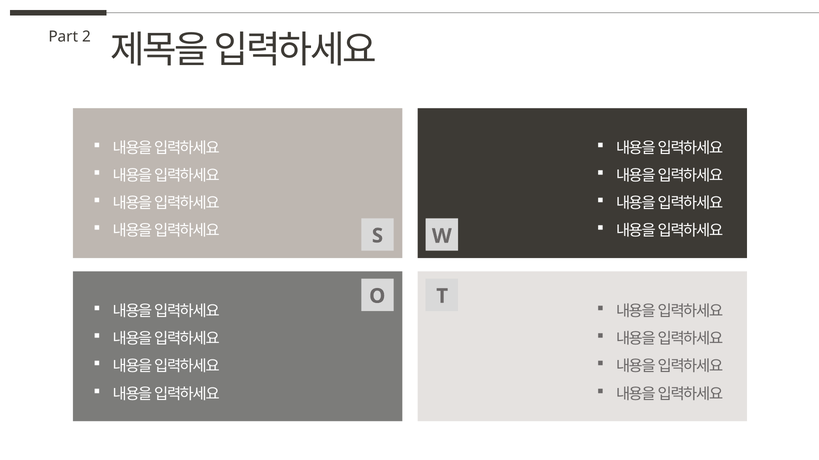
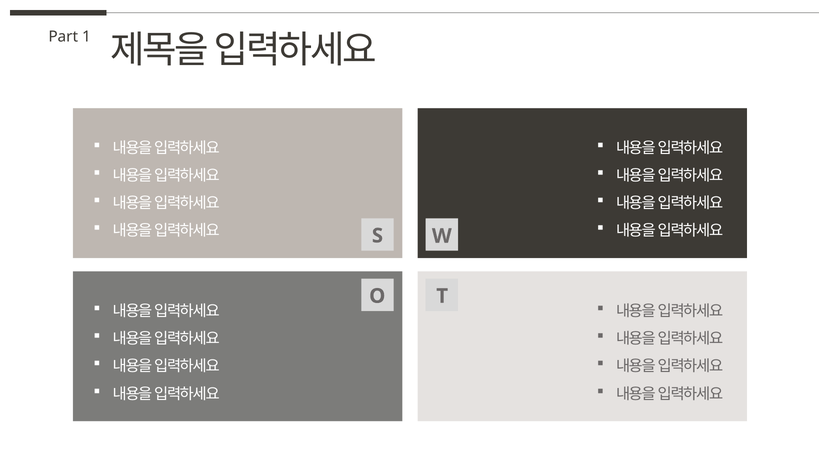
2: 2 -> 1 (86, 37)
